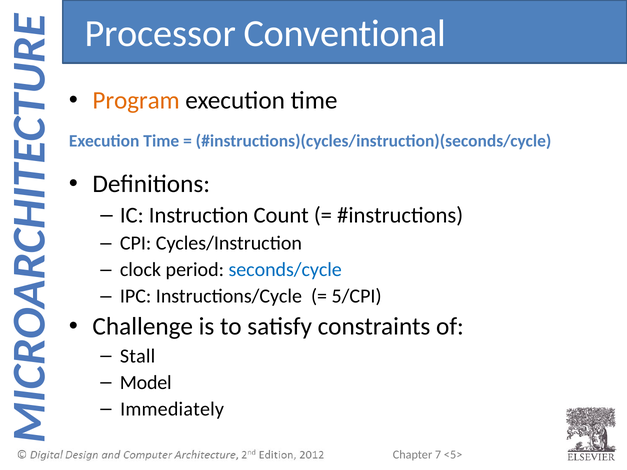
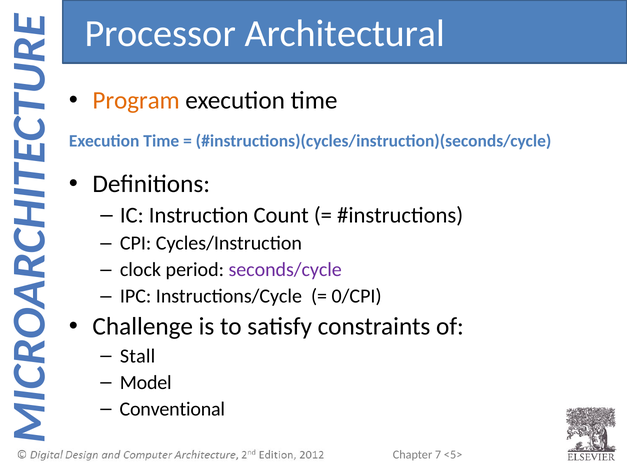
Conventional: Conventional -> Architectural (345, 33)
seconds/cycle colour: blue -> purple (285, 270)
5/CPI: 5/CPI -> 0/CPI (357, 296)
Immediately: Immediately -> Conventional (172, 409)
